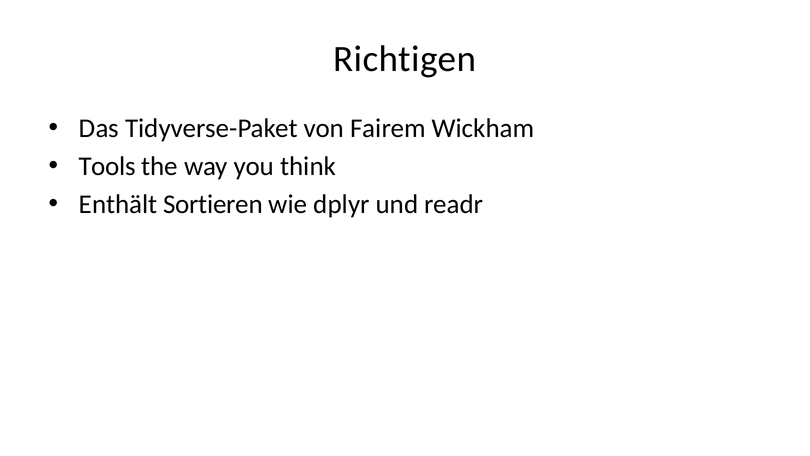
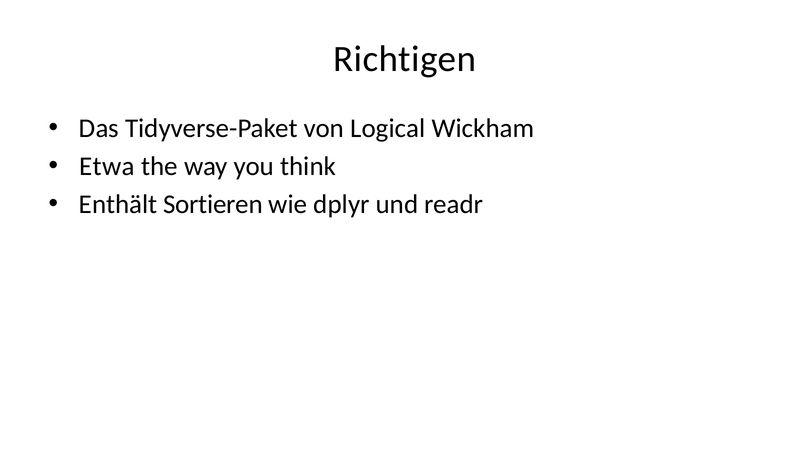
Fairem: Fairem -> Logical (388, 128)
Tools: Tools -> Etwa (107, 166)
